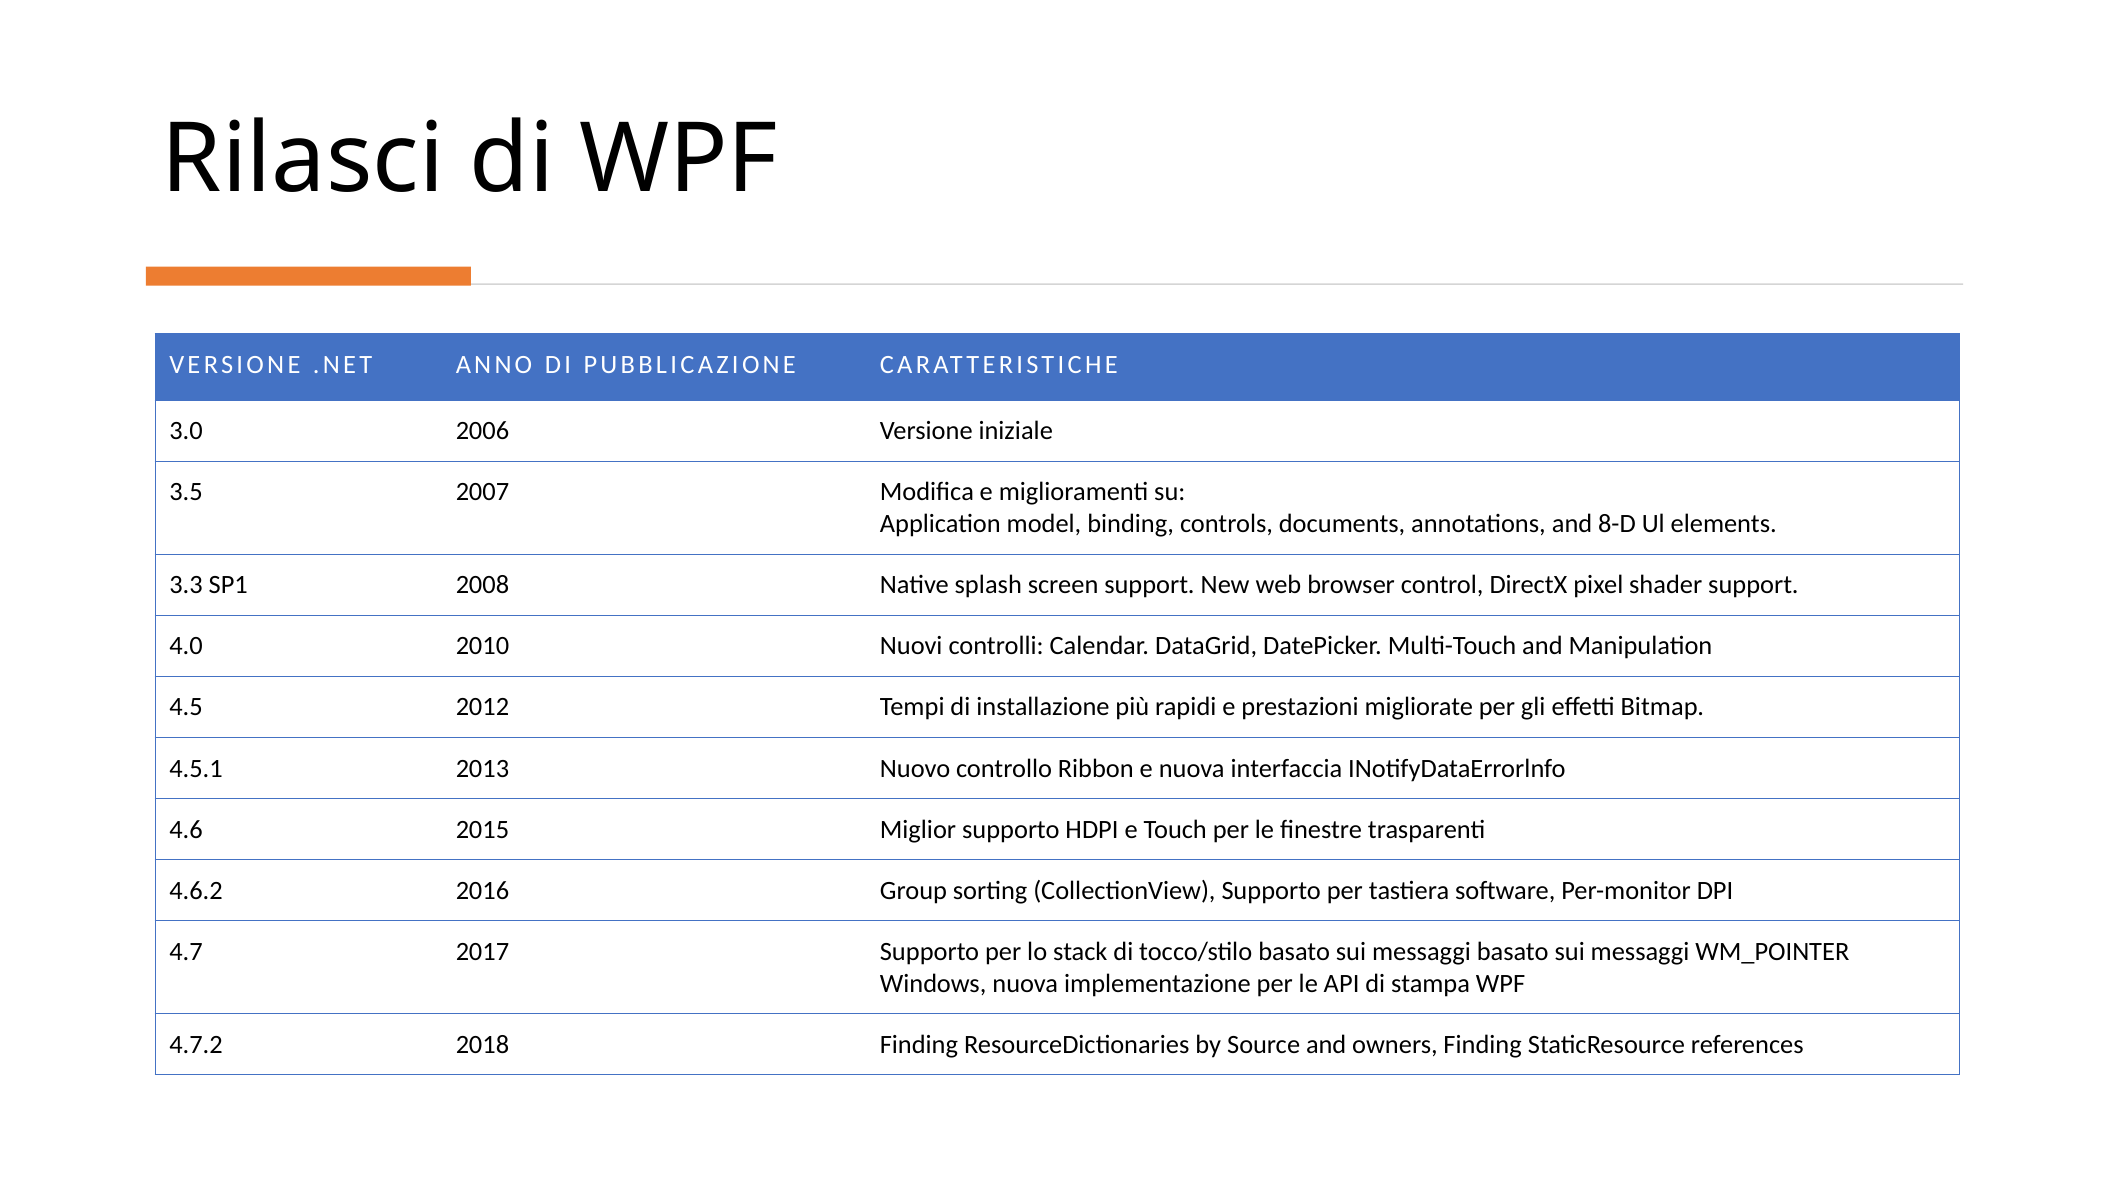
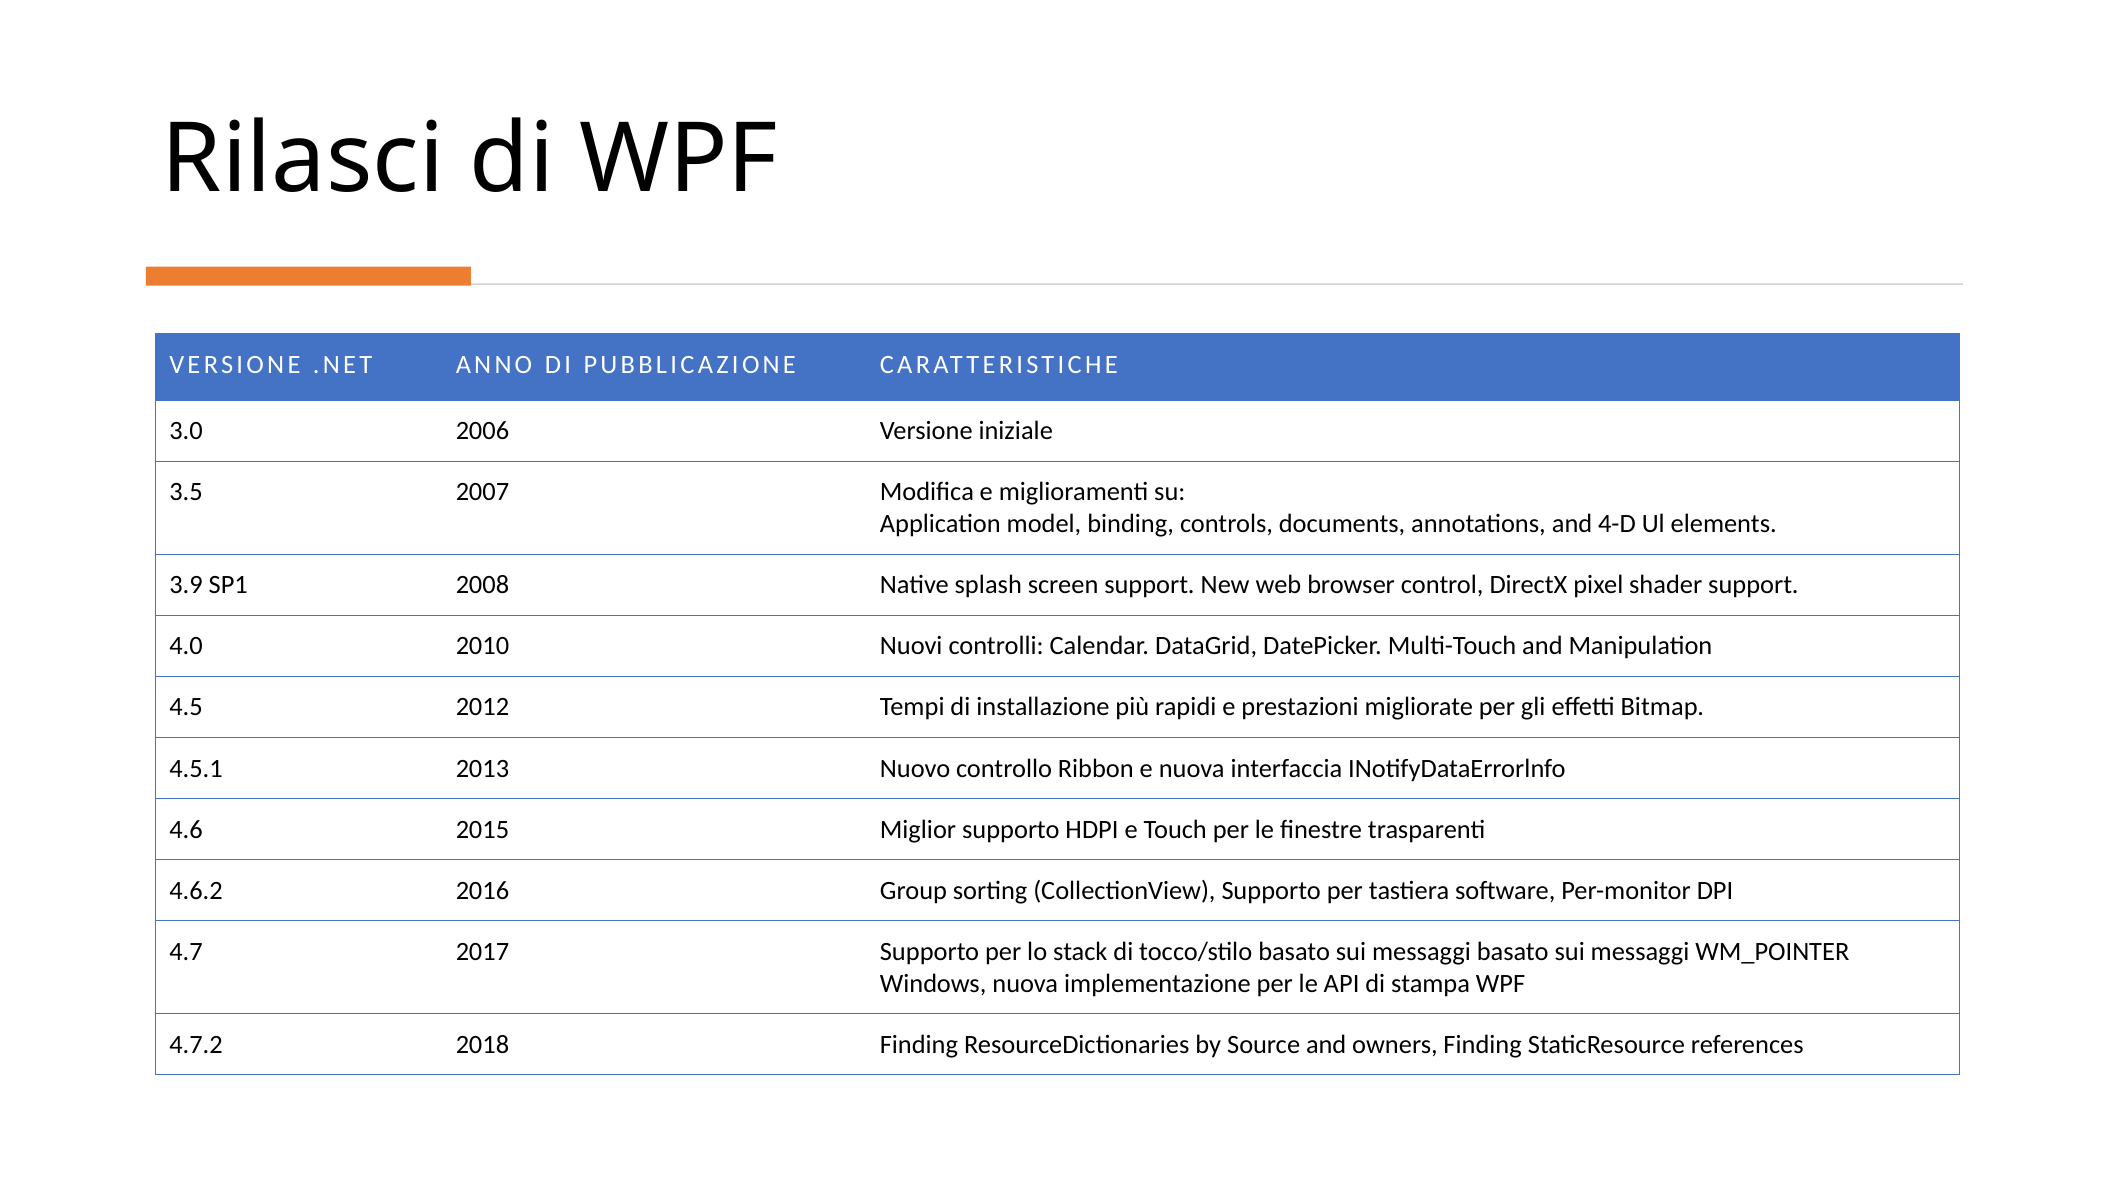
8-D: 8-D -> 4-D (1617, 524)
3.3: 3.3 -> 3.9 (186, 585)
